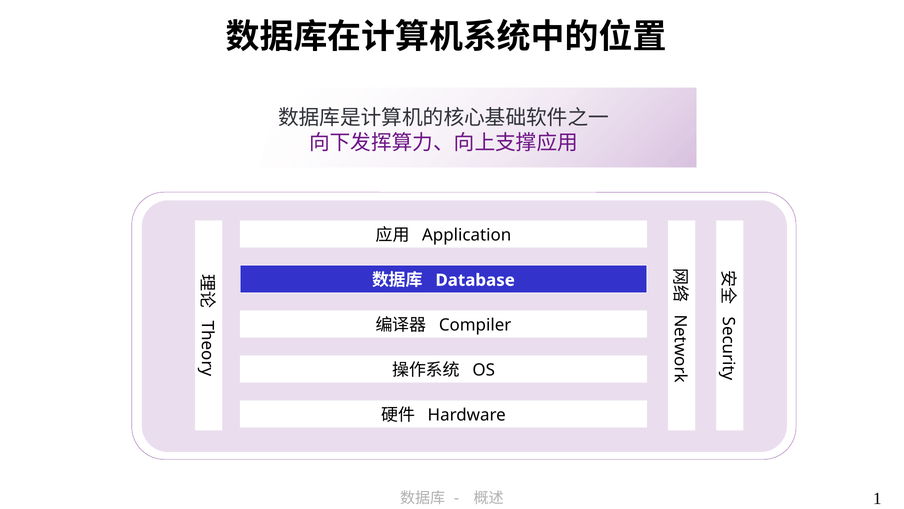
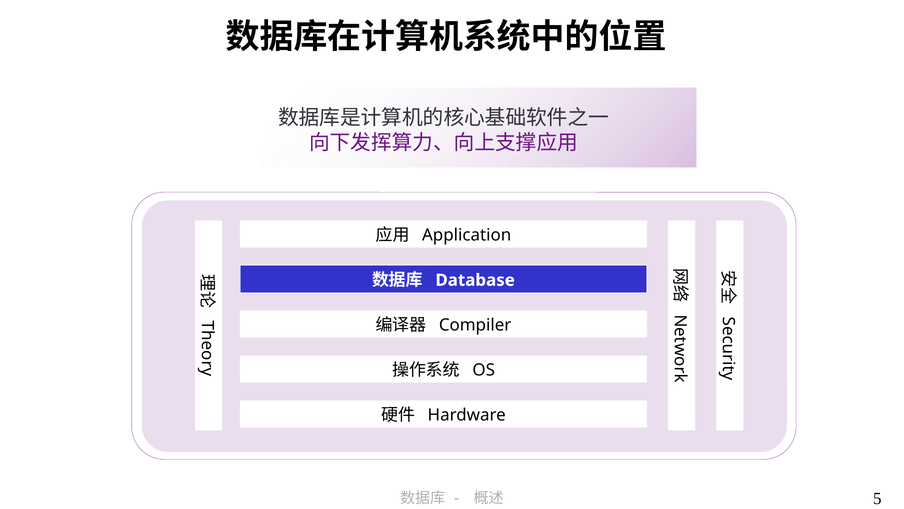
1: 1 -> 5 (877, 498)
